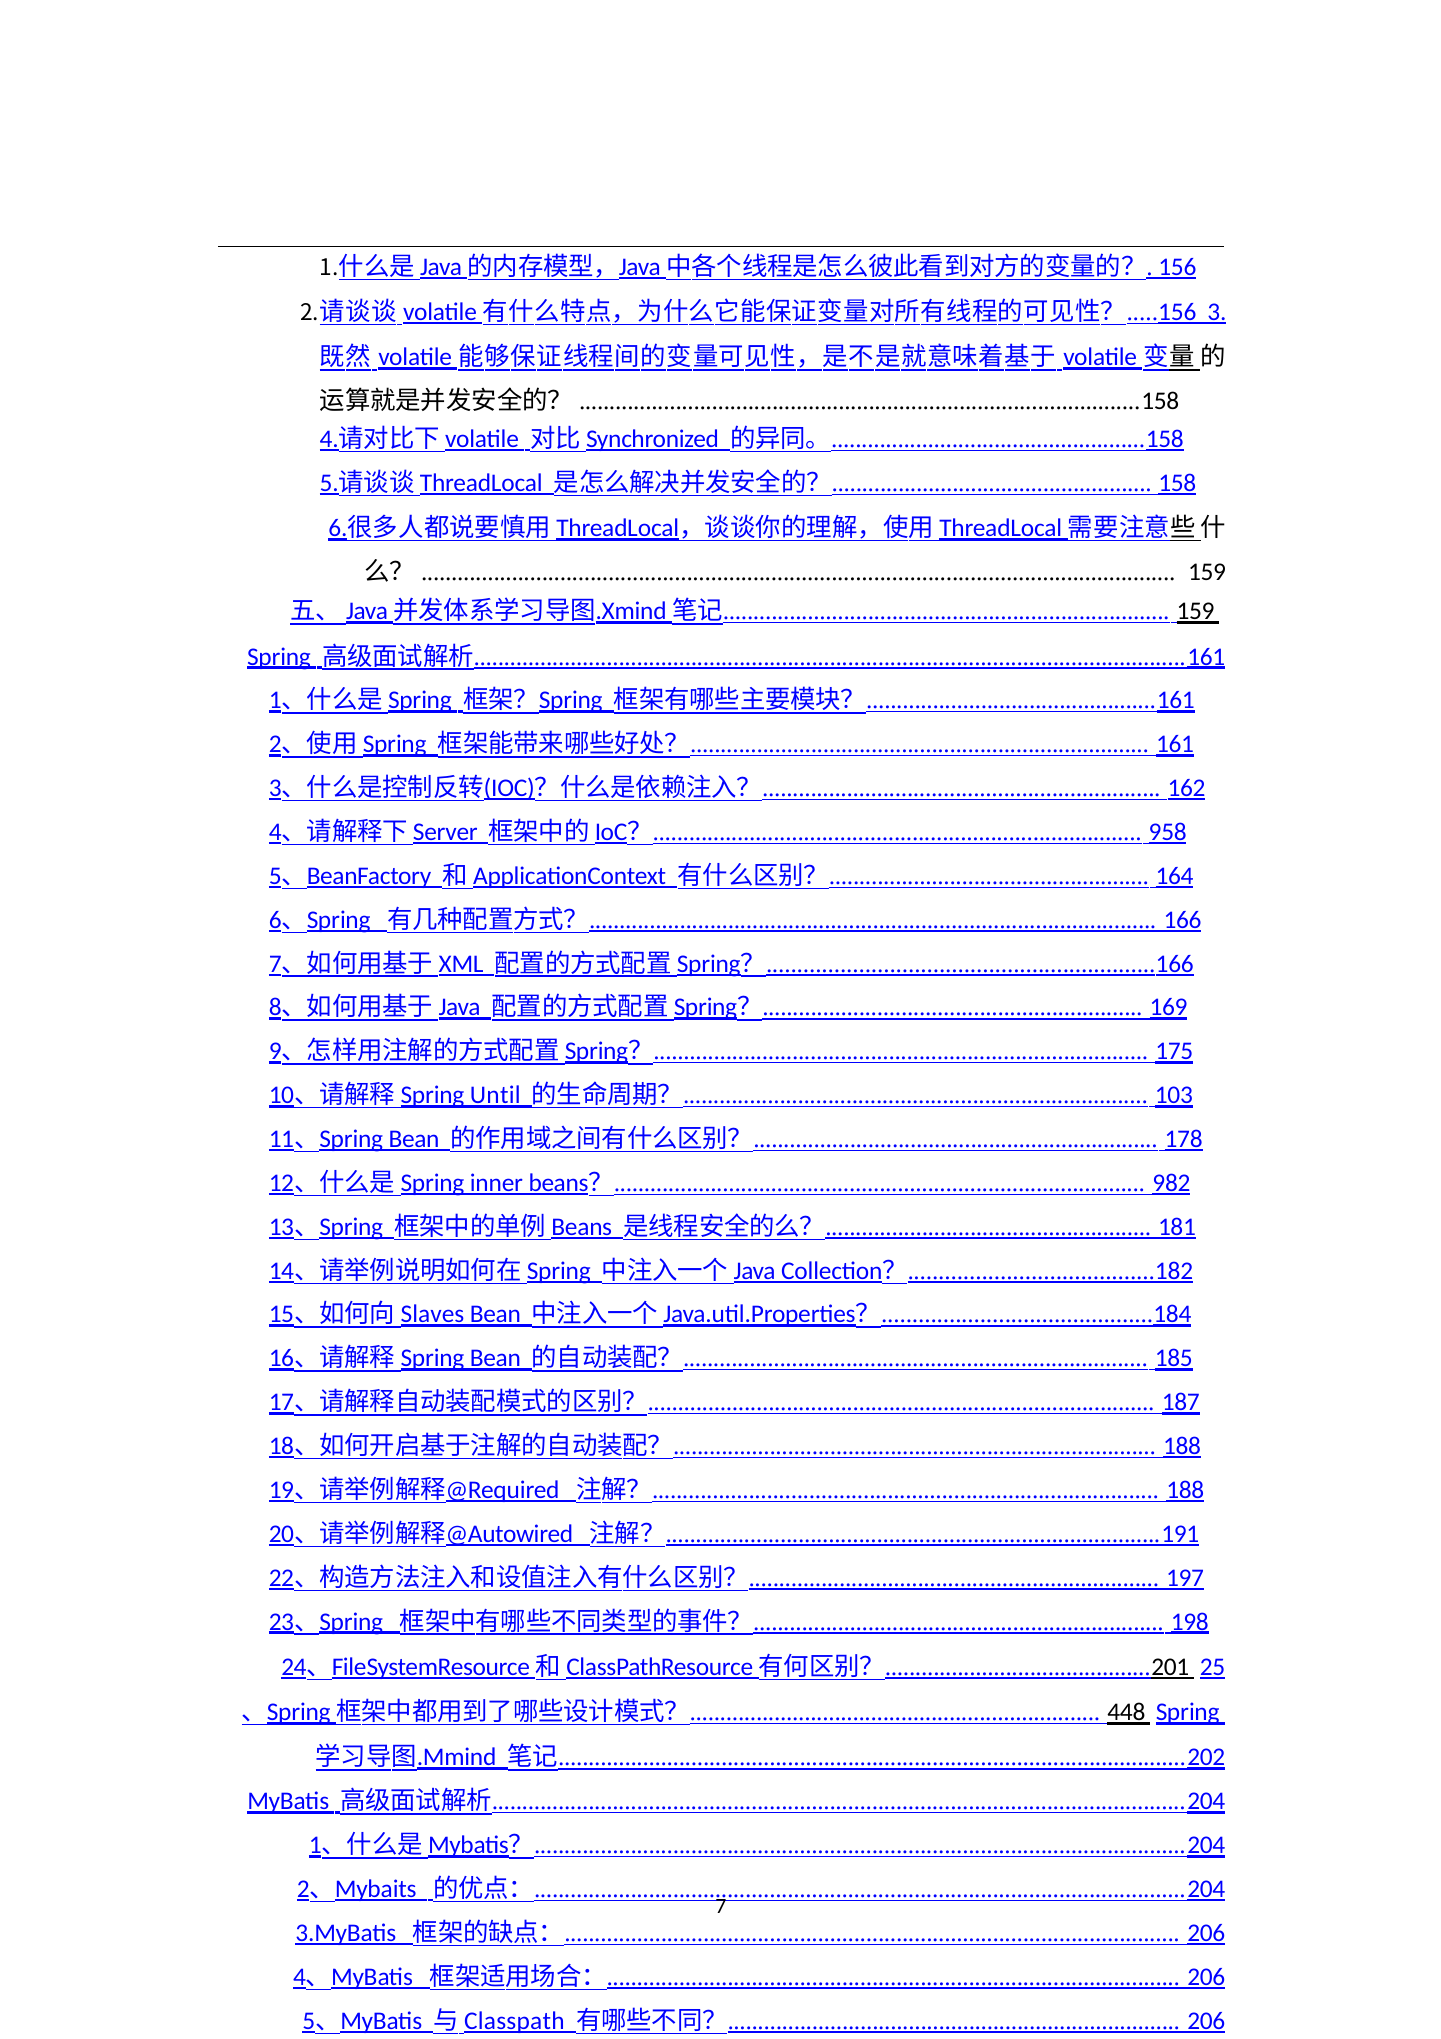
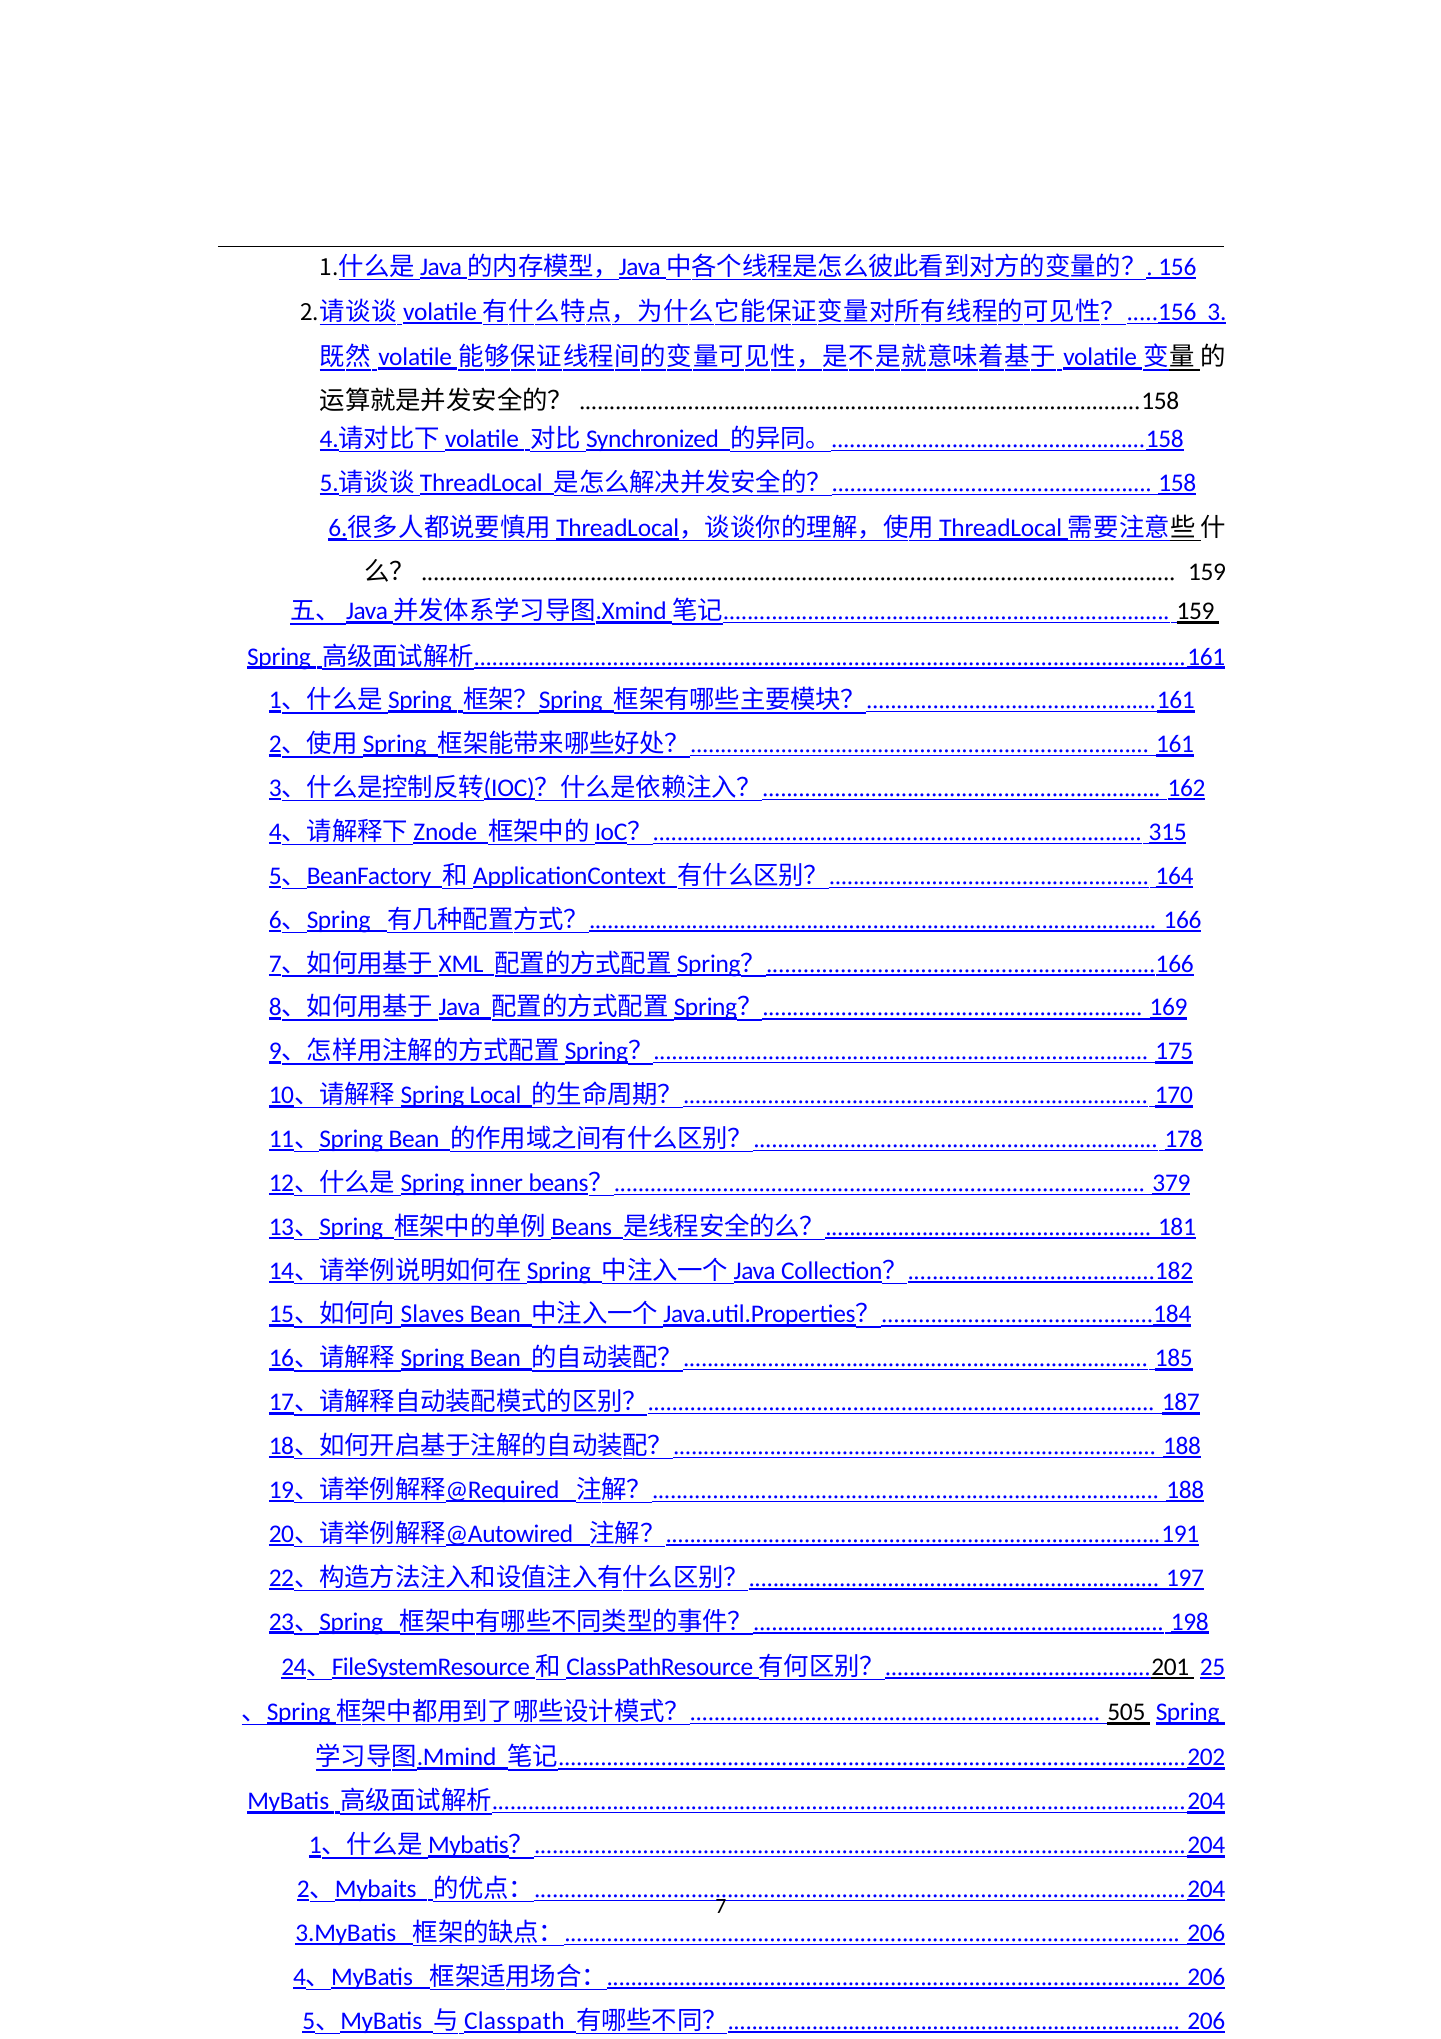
Server: Server -> Znode (445, 832)
958: 958 -> 315 (1168, 832)
Until: Until -> Local (496, 1095)
103: 103 -> 170 (1174, 1095)
982: 982 -> 379 (1171, 1183)
448: 448 -> 505 (1126, 1712)
